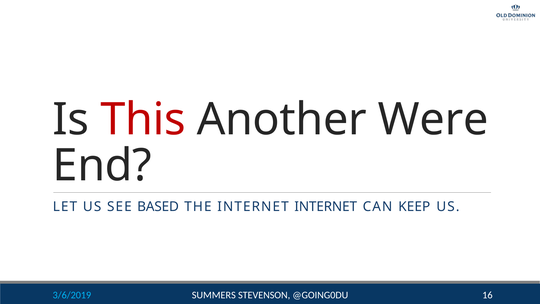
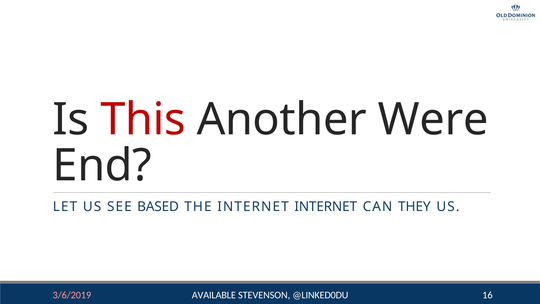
KEEP: KEEP -> THEY (414, 207)
SUMMERS: SUMMERS -> AVAILABLE (214, 295)
@GOING0DU: @GOING0DU -> @LINKED0DU (320, 295)
3/6/2019 colour: light blue -> pink (72, 295)
